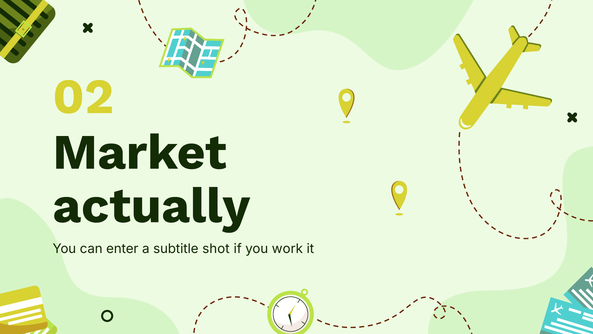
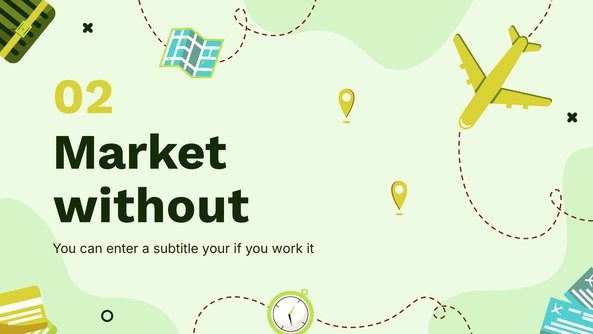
actually: actually -> without (151, 206)
shot: shot -> your (216, 249)
